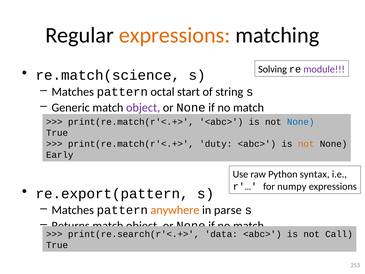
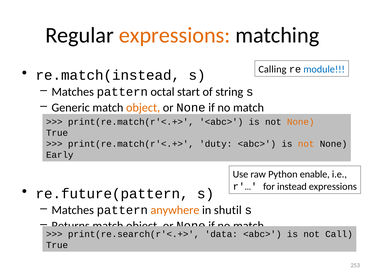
Solving: Solving -> Calling (272, 69)
module colour: purple -> blue (324, 69)
re.match(science: re.match(science -> re.match(instead (108, 75)
object colour: purple -> orange (143, 107)
None colour: blue -> orange (301, 122)
syntax: syntax -> enable (315, 174)
numpy: numpy -> instead (292, 186)
re.export(pattern: re.export(pattern -> re.future(pattern (112, 193)
parse: parse -> shutil (228, 210)
